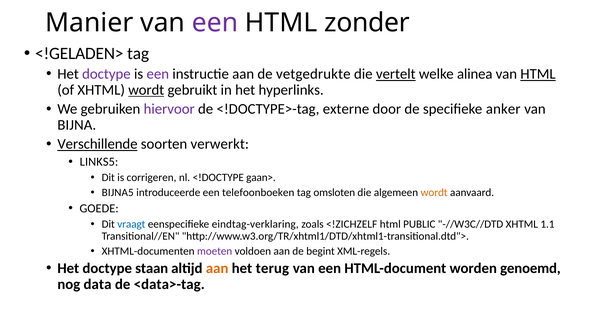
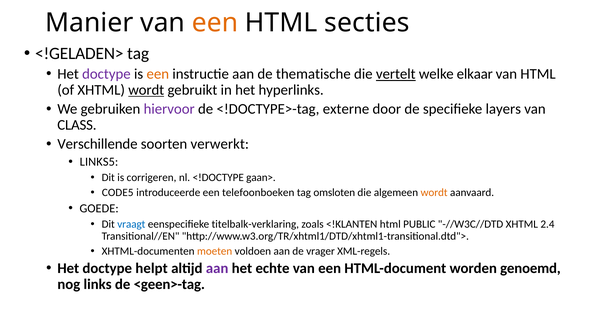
een colour: purple -> orange (215, 23)
zonder: zonder -> secties (367, 23)
een colour: purple -> orange (158, 74)
vetgedrukte: vetgedrukte -> thematische (313, 74)
alinea: alinea -> elkaar (475, 74)
HTML underline: present -> none (538, 74)
anker: anker -> layers (503, 109)
BIJNA: BIJNA -> CLASS (77, 125)
Verschillende underline: present -> none (97, 144)
BIJNA5: BIJNA5 -> CODE5 (118, 193)
eindtag-verklaring: eindtag-verklaring -> titelbalk-verklaring (255, 224)
<!ZICHZELF: <!ZICHZELF -> <!KLANTEN (352, 224)
1.1: 1.1 -> 2.4 (547, 224)
moeten colour: purple -> orange (215, 251)
begint: begint -> vrager (321, 251)
staan: staan -> helpt (152, 268)
aan colour: orange -> purple (217, 268)
terug: terug -> echte (273, 268)
data: data -> links (98, 284)
<data>-tag: <data>-tag -> <geen>-tag (169, 284)
